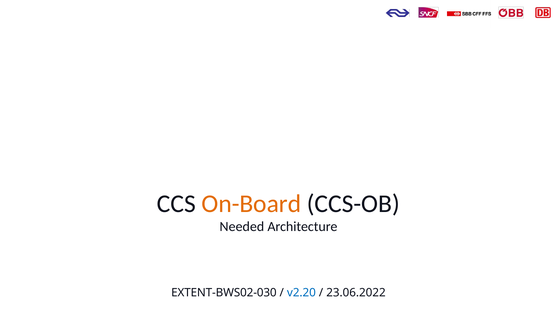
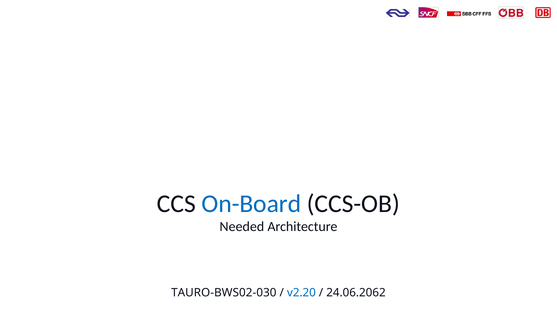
On-Board colour: orange -> blue (251, 204)
EXTENT-BWS02-030: EXTENT-BWS02-030 -> TAURO-BWS02-030 (224, 293)
23.06.2022: 23.06.2022 -> 24.06.2062 (356, 293)
